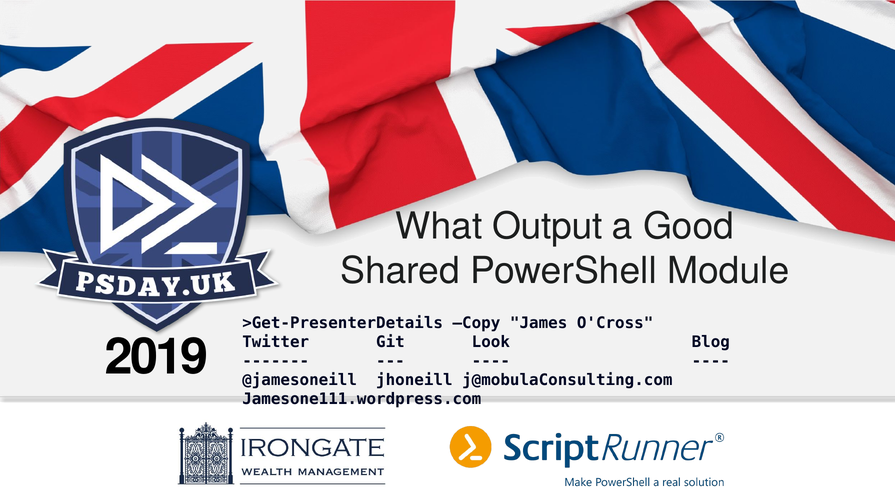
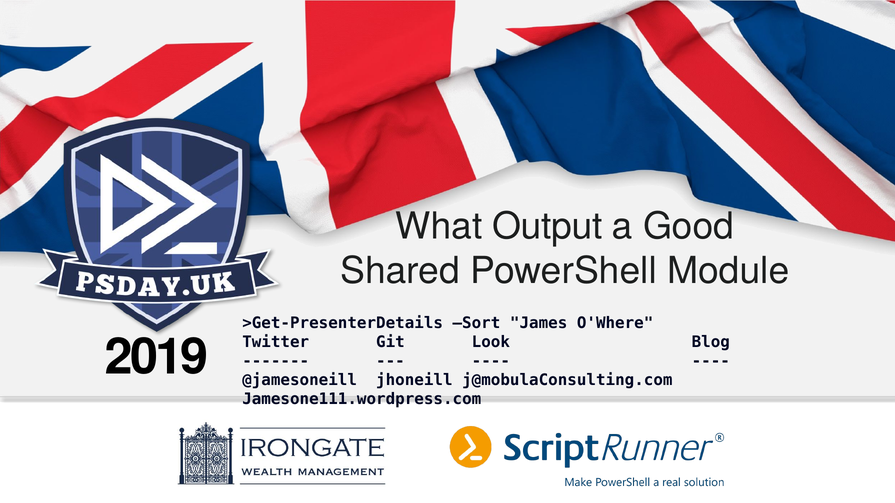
Copy: Copy -> Sort (476, 323)
O'Cross: O'Cross -> O'Where (615, 323)
